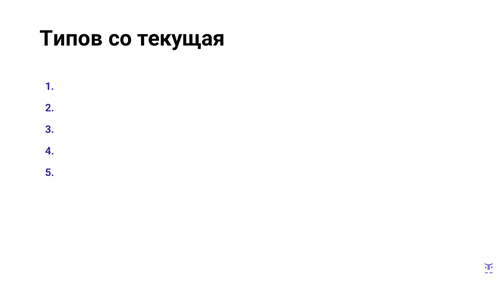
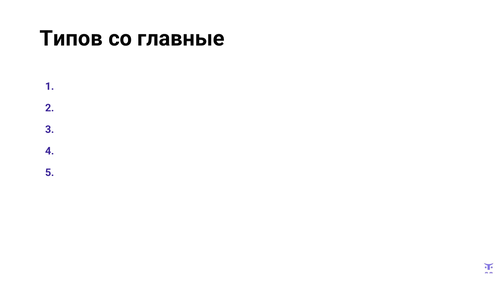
текущая: текущая -> главные (181, 38)
